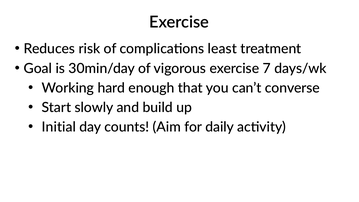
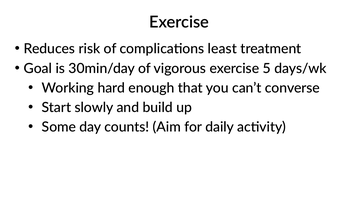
7: 7 -> 5 (267, 68)
Initial: Initial -> Some (59, 127)
